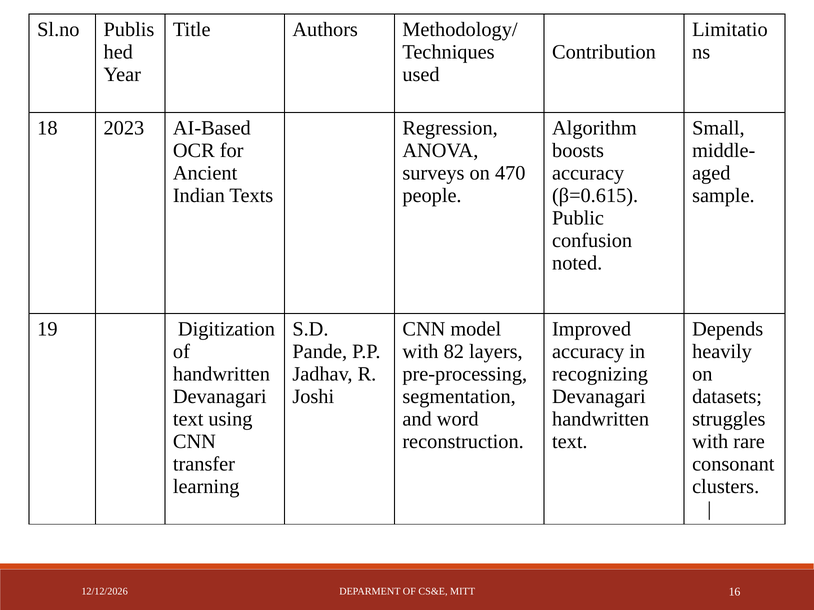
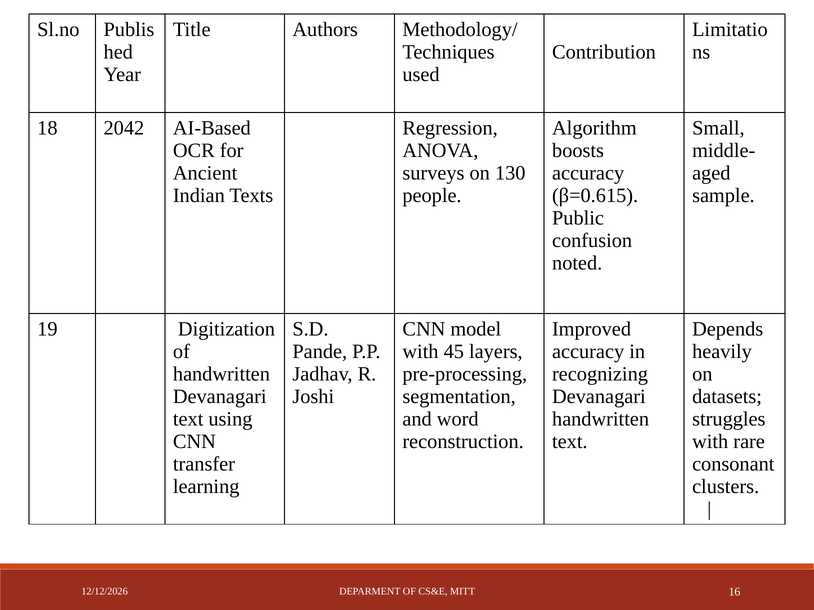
2023: 2023 -> 2042 (124, 128)
470: 470 -> 130 (510, 173)
82: 82 -> 45 (454, 352)
